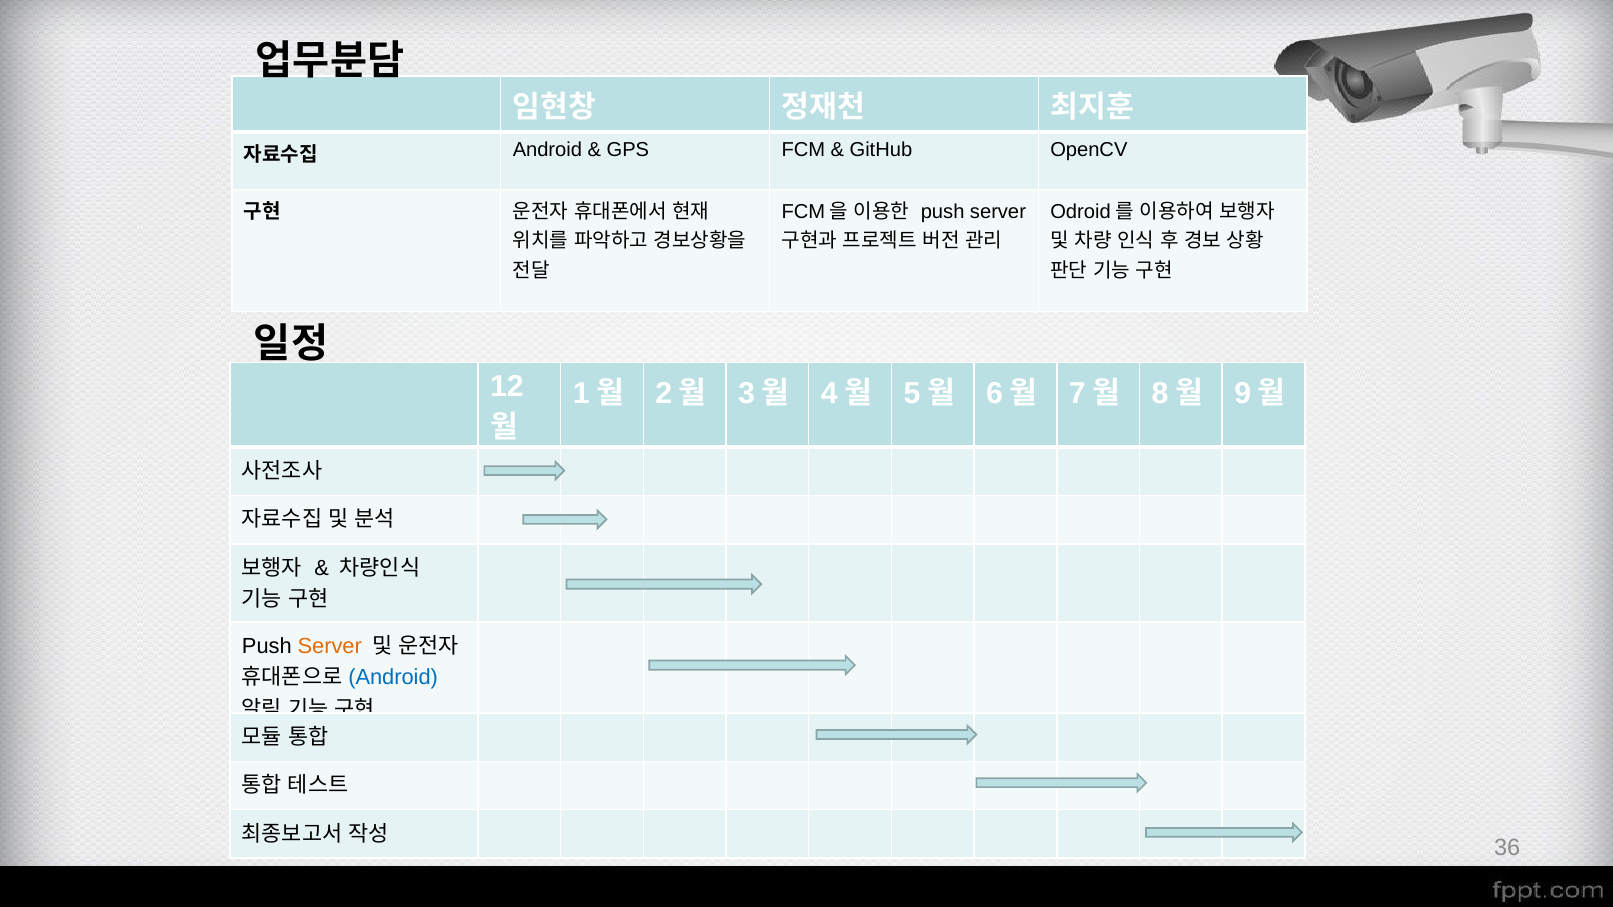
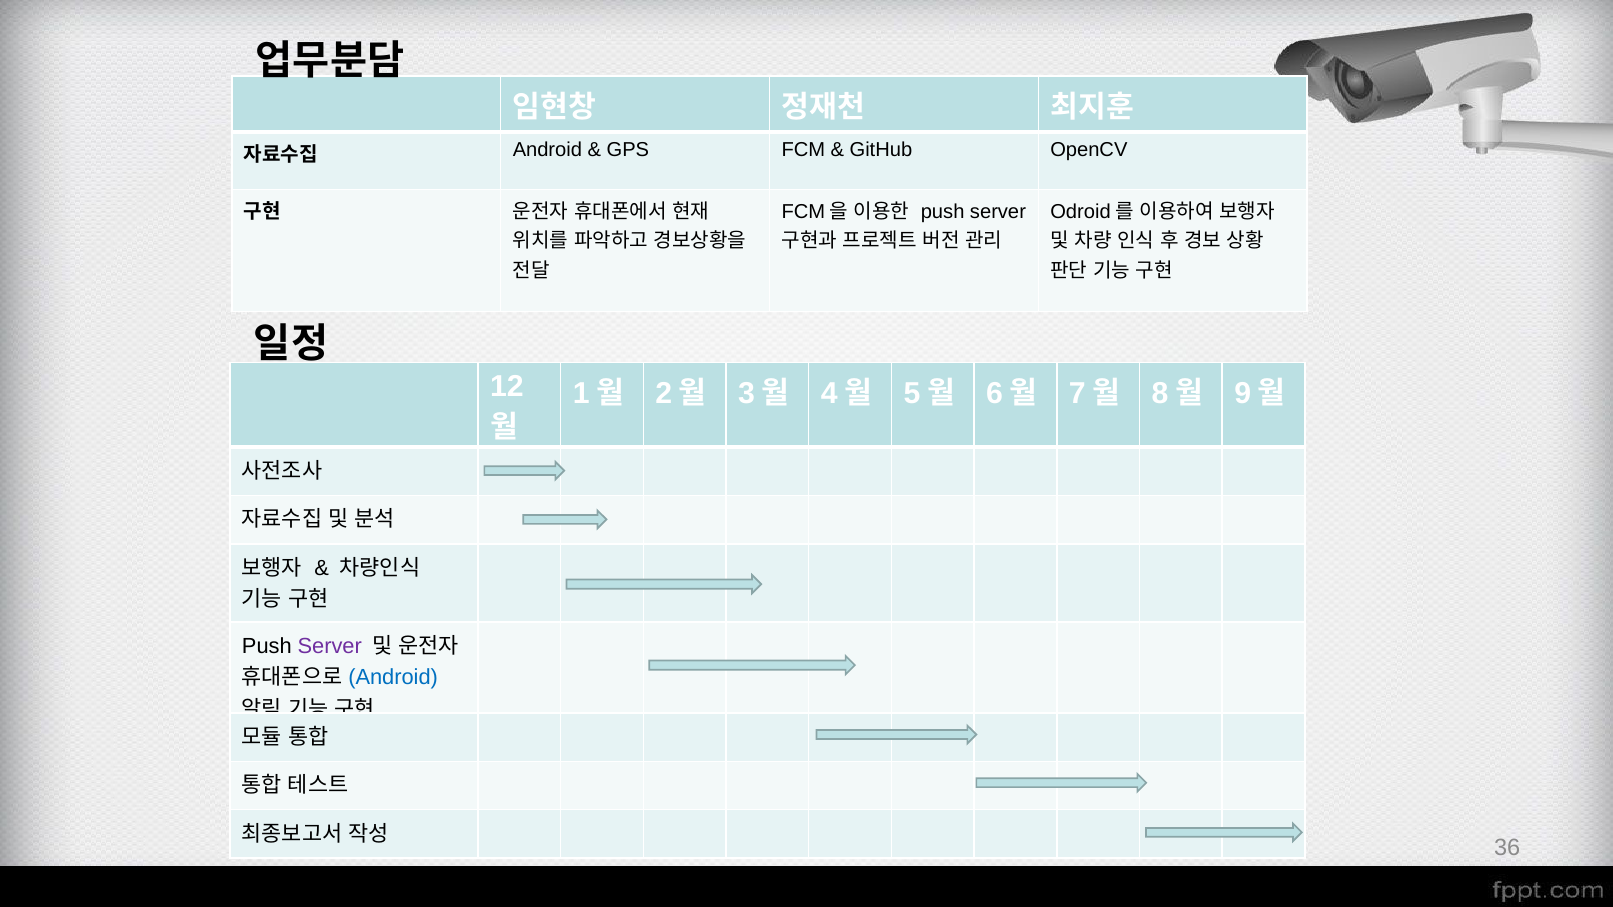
Server colour: orange -> purple (330, 646)
